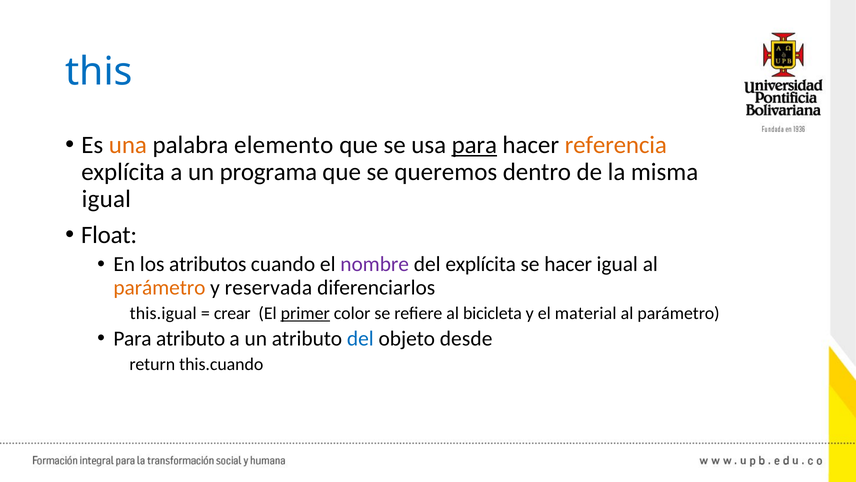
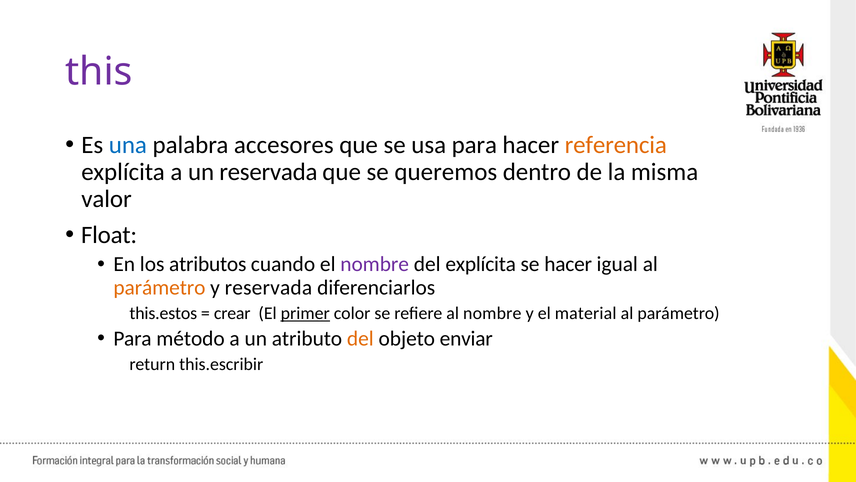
this colour: blue -> purple (99, 72)
una colour: orange -> blue (128, 145)
elemento: elemento -> accesores (284, 145)
para underline: present -> none (474, 145)
un programa: programa -> reservada (268, 172)
igual: igual -> valor (107, 199)
this.igual: this.igual -> this.estos (163, 313)
al bicicleta: bicicleta -> nombre (492, 313)
Para atributo: atributo -> método (191, 338)
del colour: blue -> orange (360, 338)
desde: desde -> enviar (466, 338)
this.cuando: this.cuando -> this.escribir (221, 364)
